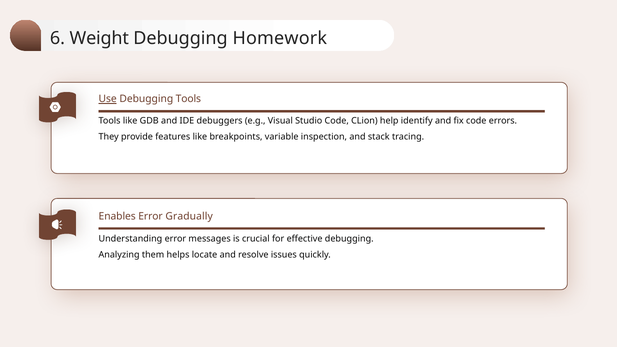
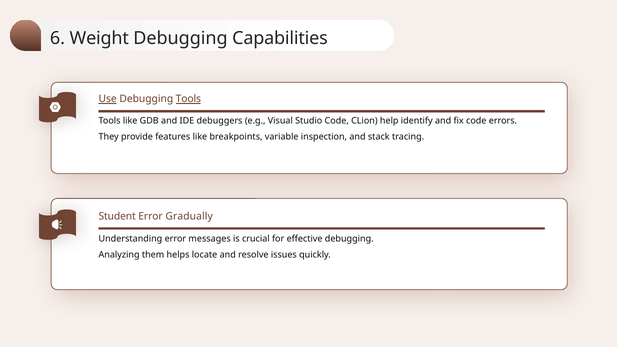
Homework: Homework -> Capabilities (280, 38)
Tools underline: none -> present (188, 99)
Enables: Enables -> Student (117, 216)
